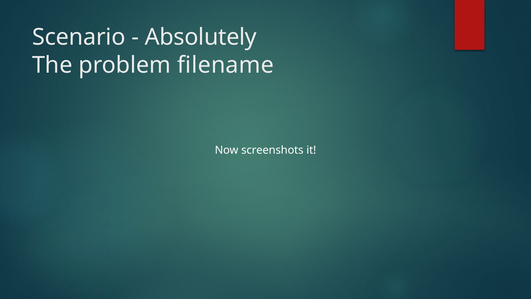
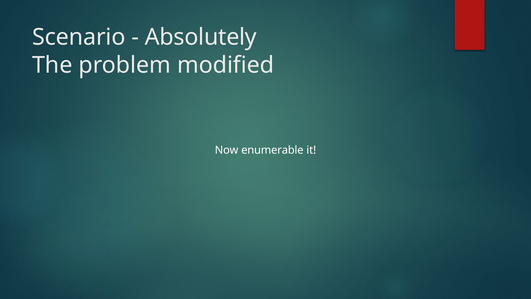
filename: filename -> modified (226, 65)
screenshots: screenshots -> enumerable (272, 150)
